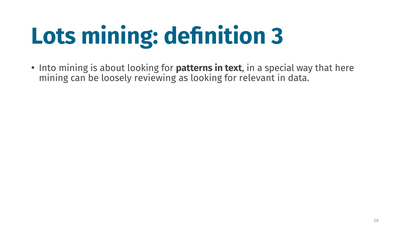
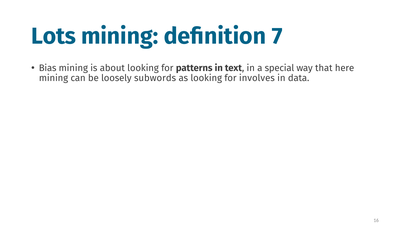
3: 3 -> 7 (277, 36)
Into: Into -> Bias (48, 68)
reviewing: reviewing -> subwords (155, 78)
relevant: relevant -> involves (257, 78)
